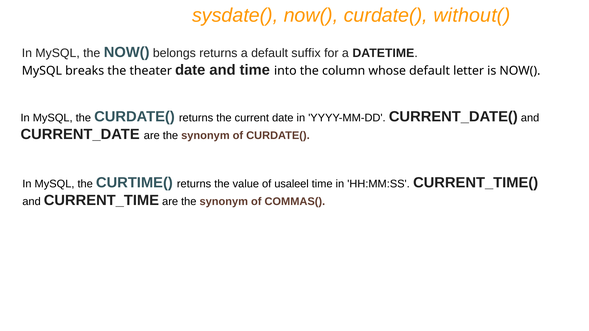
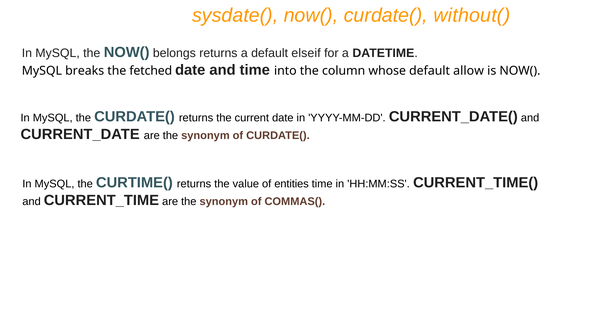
suffix: suffix -> elseif (306, 53)
theater: theater -> fetched (151, 71)
letter: letter -> allow (469, 71)
usaleel: usaleel -> entities (292, 184)
